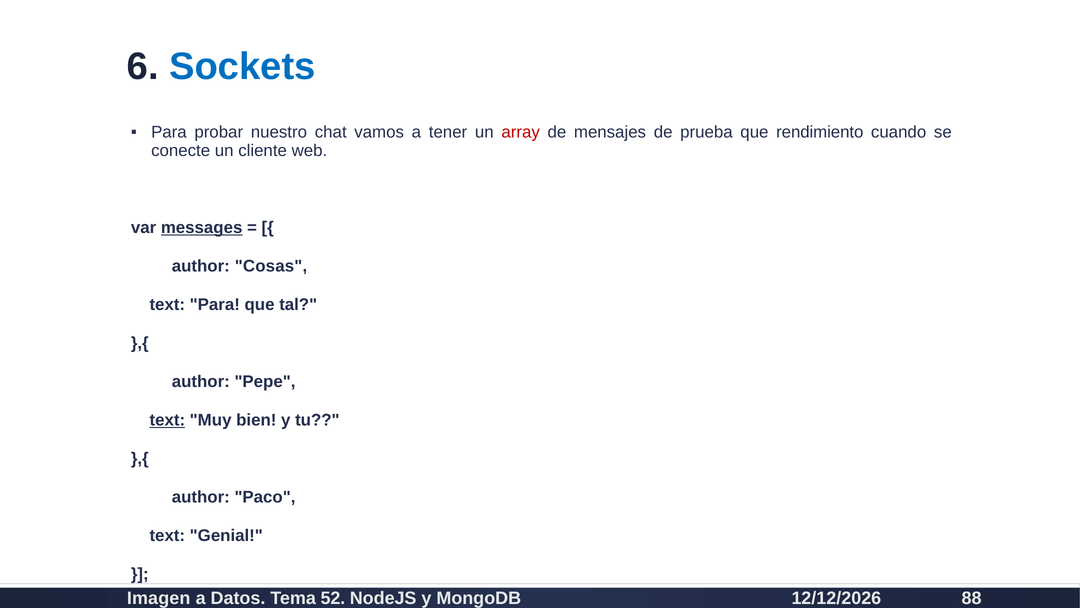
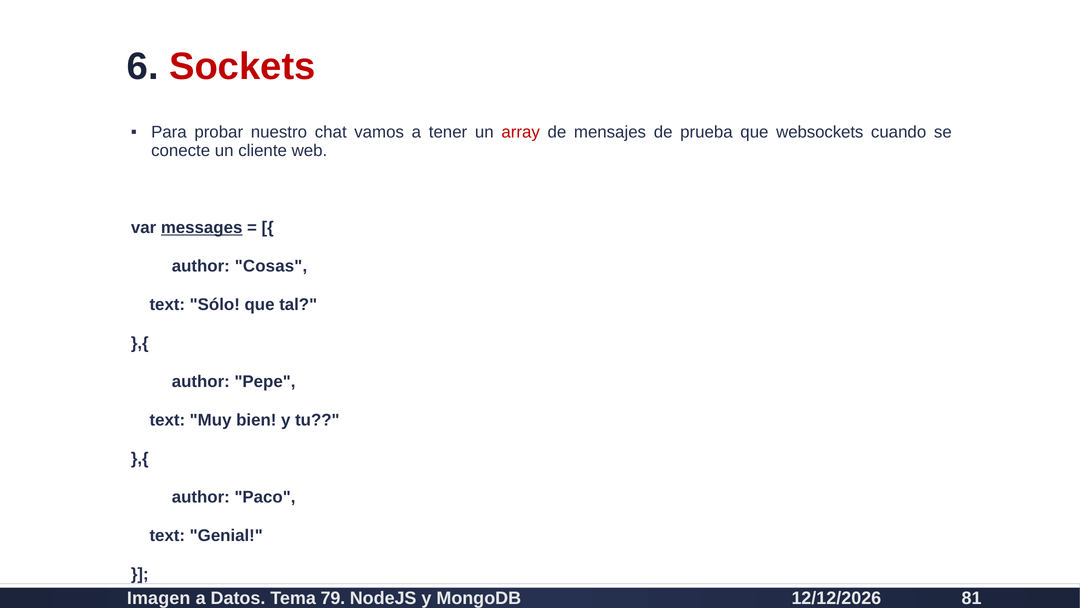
Sockets colour: blue -> red (242, 66)
rendimiento: rendimiento -> websockets (820, 132)
text Para: Para -> Sólo (215, 304)
text underline: present -> none (167, 420)
52: 52 -> 79 (333, 598)
88: 88 -> 81 (972, 598)
